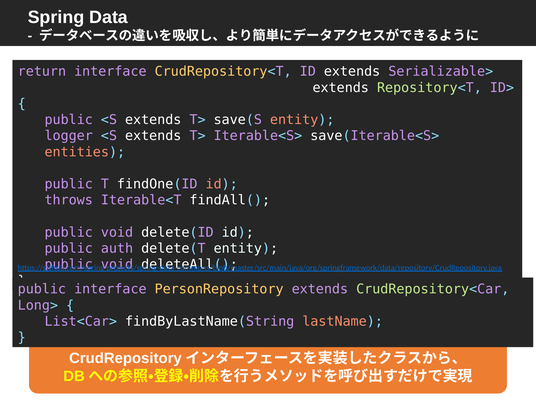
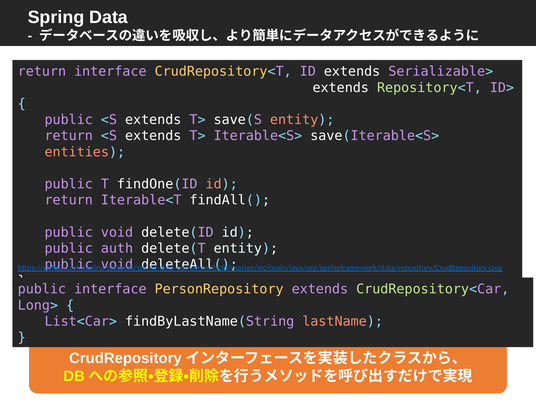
logger: logger -> return (69, 136)
throws: throws -> return (69, 200)
